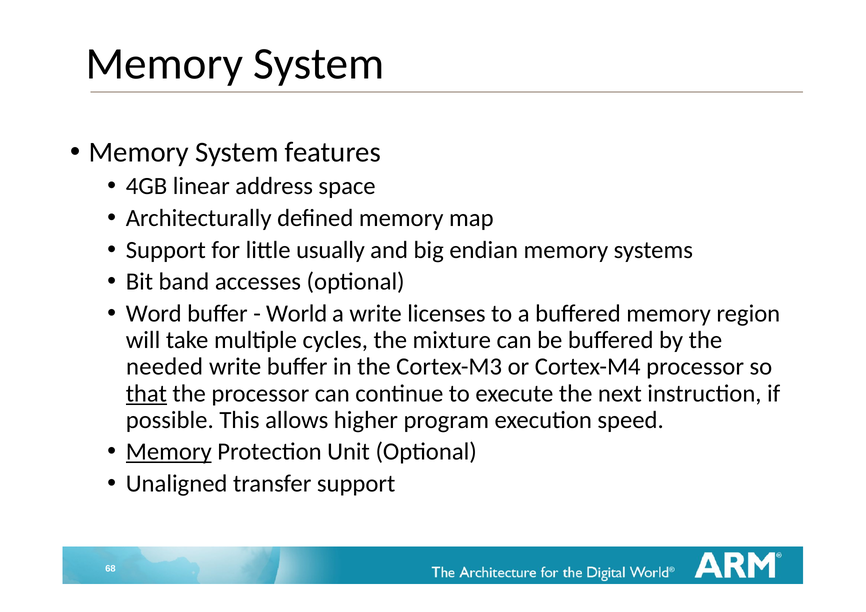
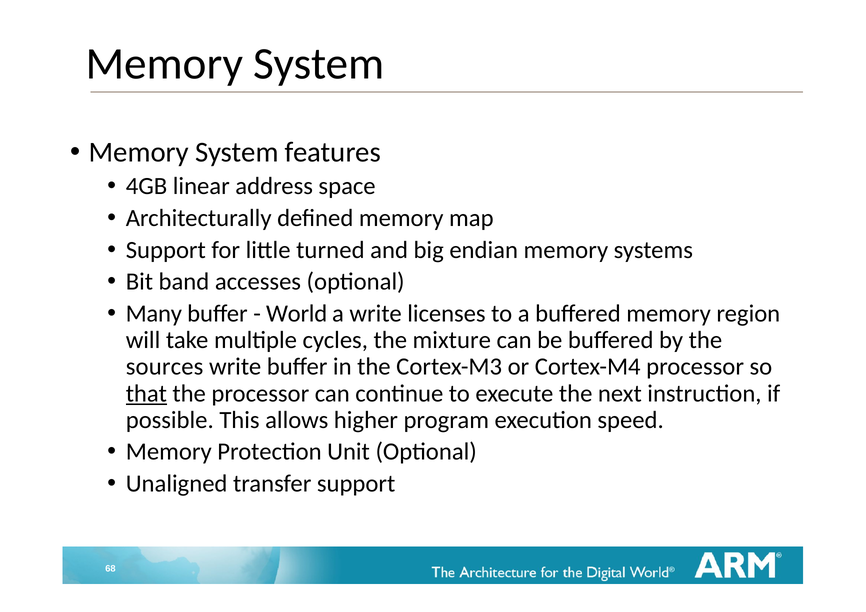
usually: usually -> turned (330, 250)
Word: Word -> Many (154, 313)
needed: needed -> sources (165, 367)
Memory underline: present -> none (169, 452)
